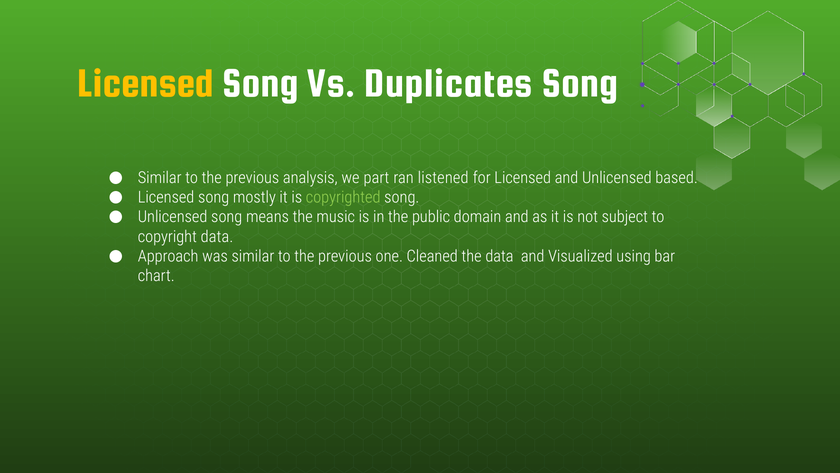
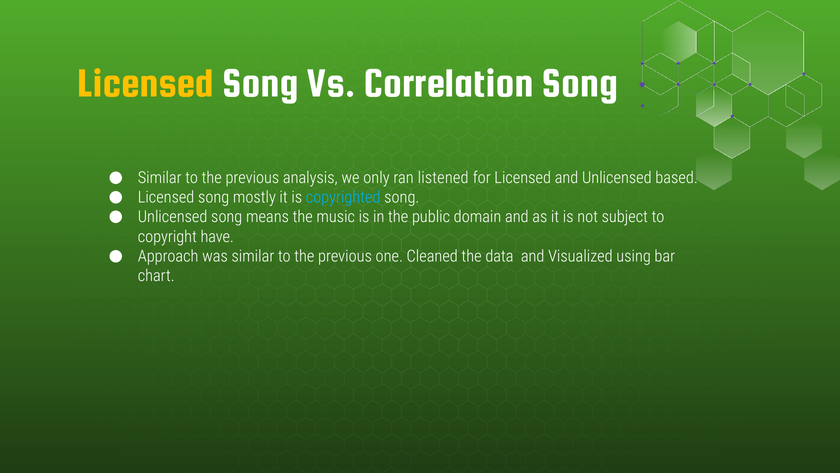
Duplicates: Duplicates -> Correlation (449, 83)
part: part -> only (376, 178)
copyrighted colour: light green -> light blue (343, 197)
copyright data: data -> have (217, 236)
